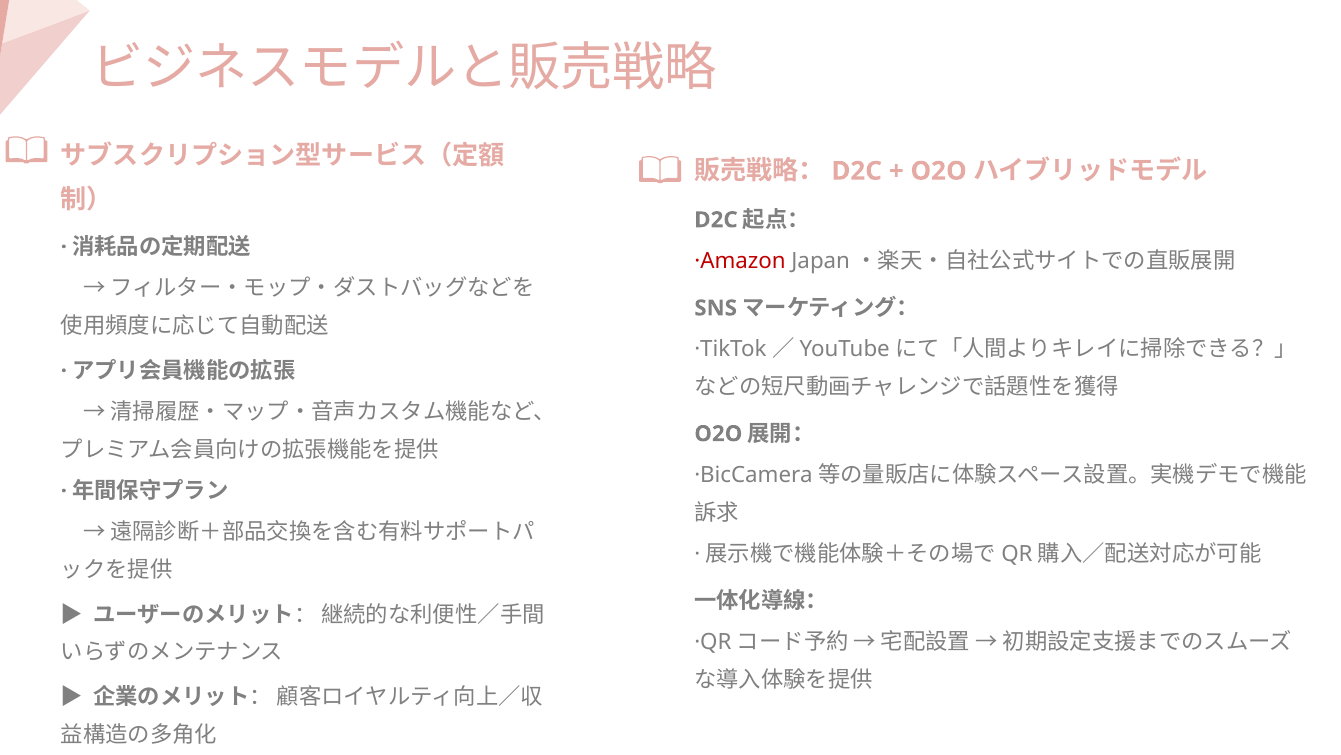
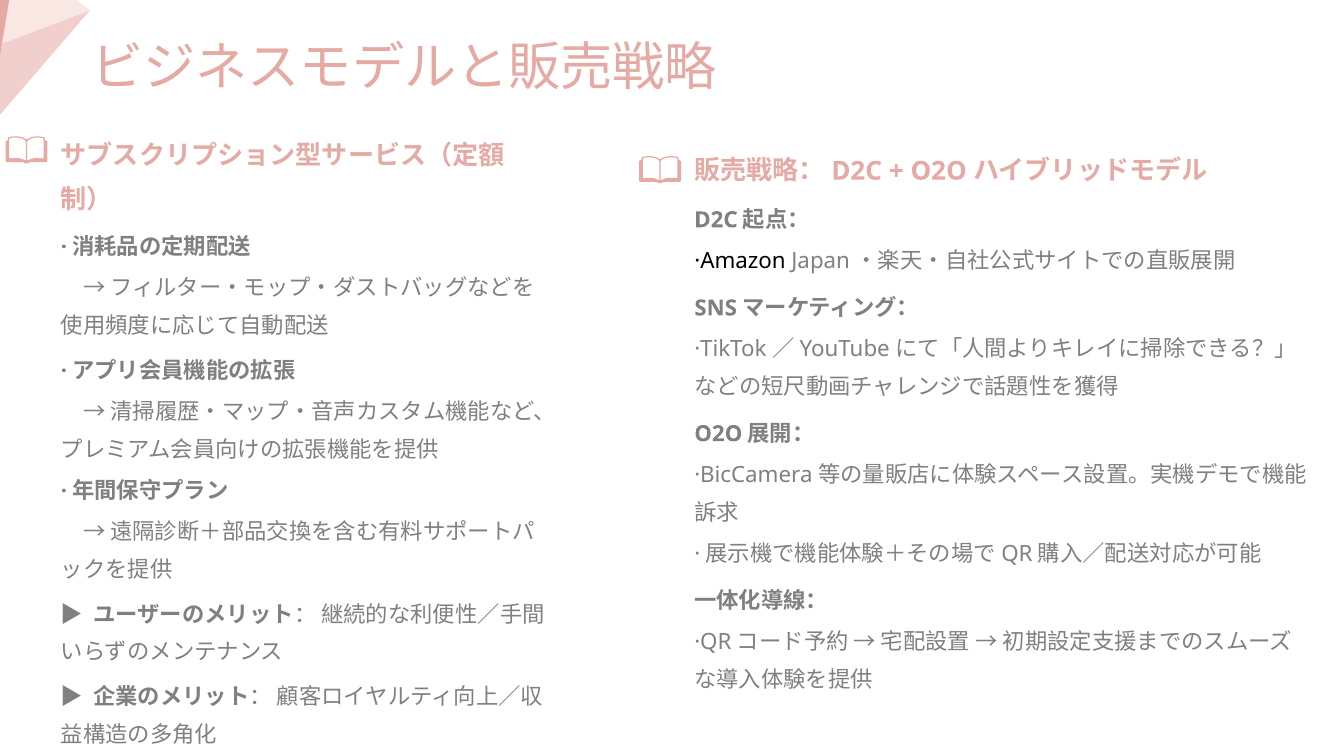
·Amazon colour: red -> black (740, 261)
